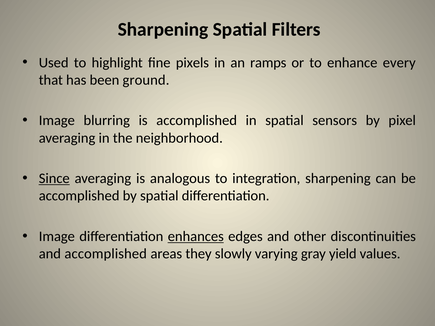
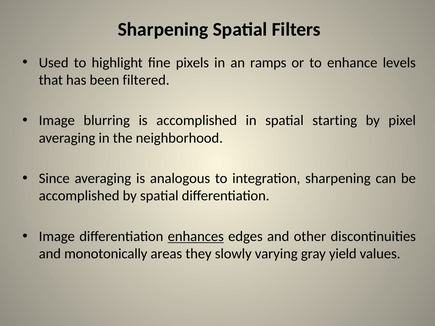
every: every -> levels (399, 63)
ground: ground -> filtered (146, 80)
sensors: sensors -> starting (335, 121)
Since underline: present -> none (54, 179)
and accomplished: accomplished -> monotonically (106, 254)
